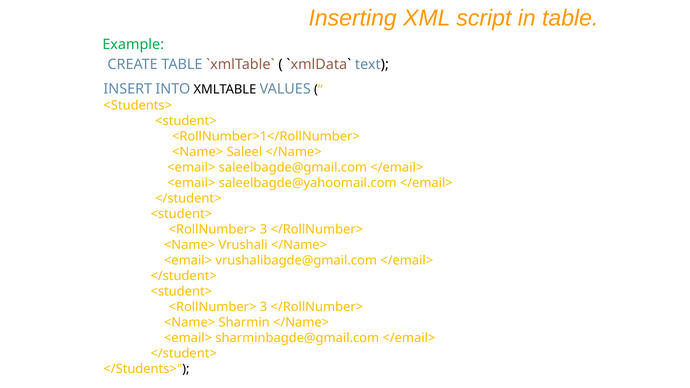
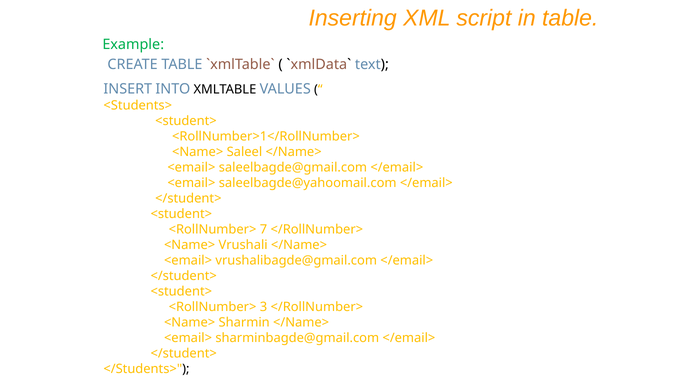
3: 3 -> 7 (263, 229)
